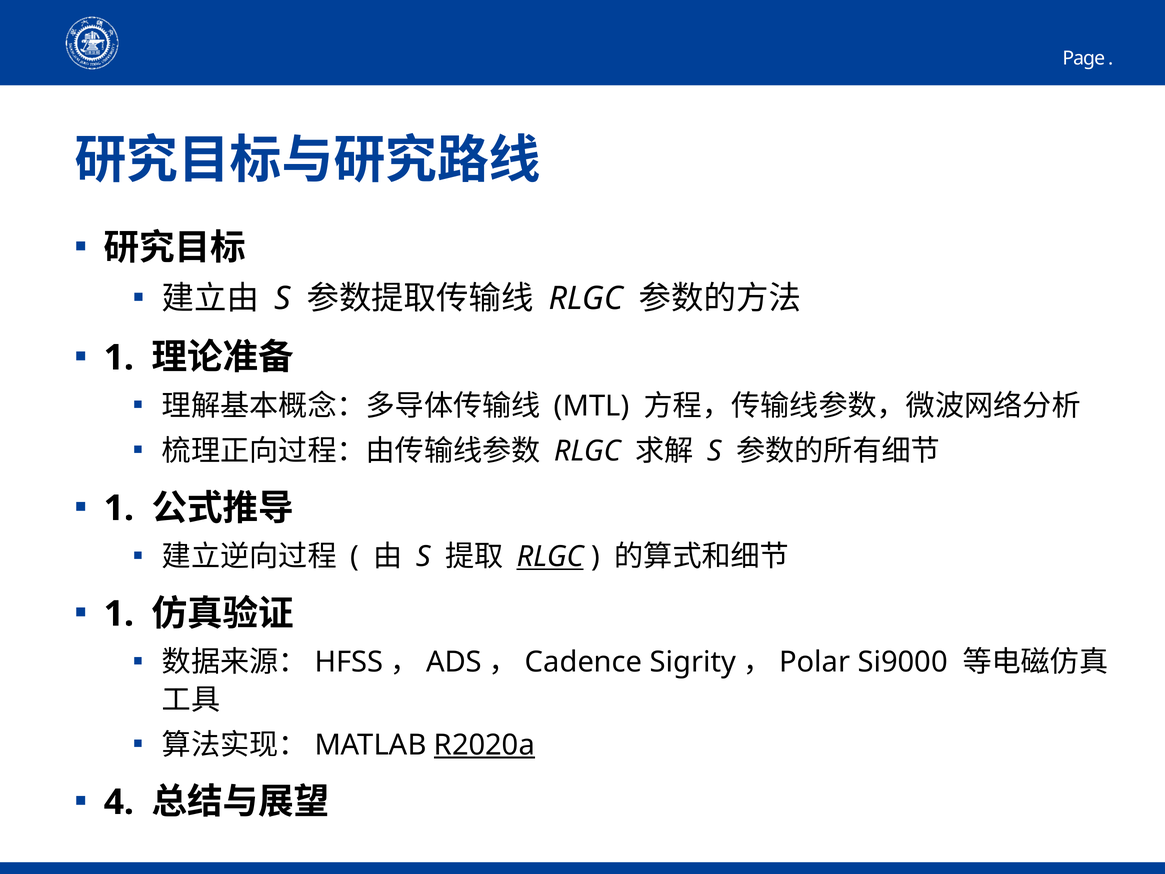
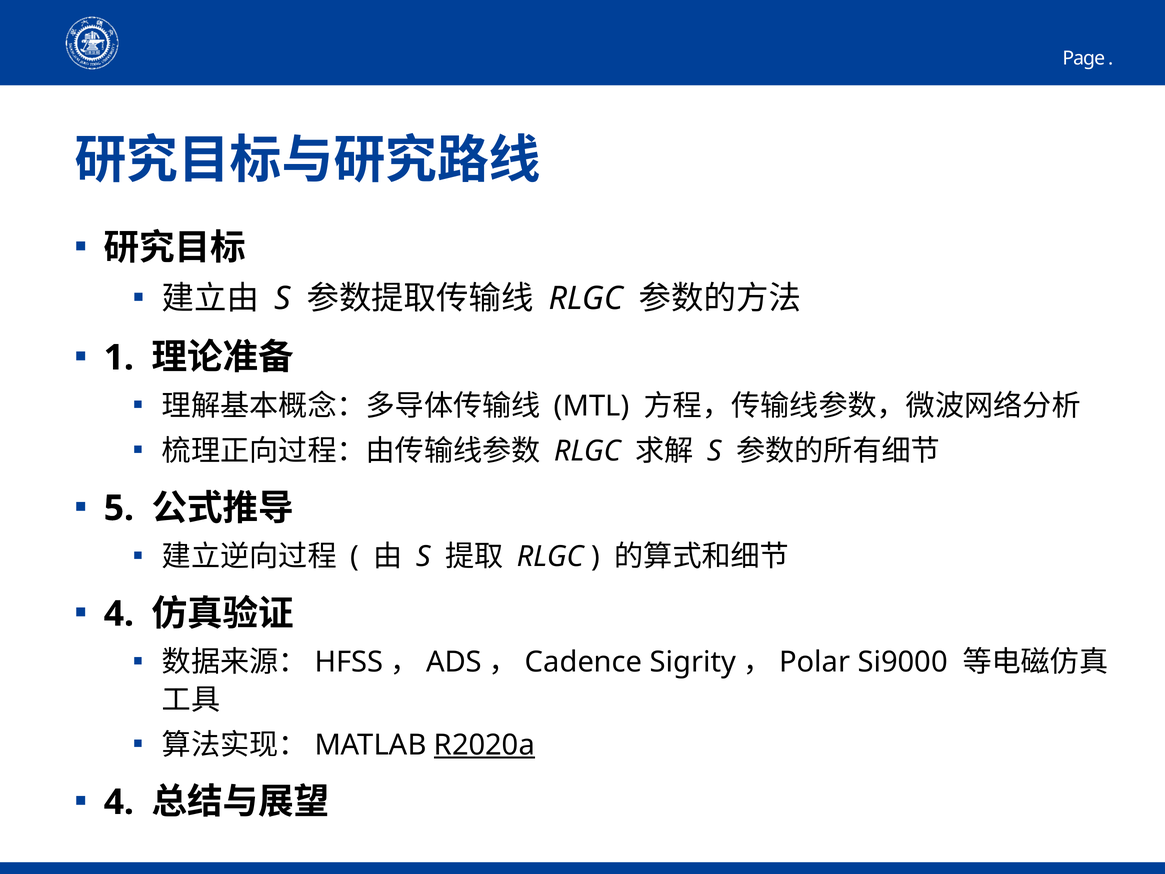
1: 1 -> 5 (119, 508)
RLGC underline: present -> none (550, 557)
1: 1 -> 4 (119, 614)
